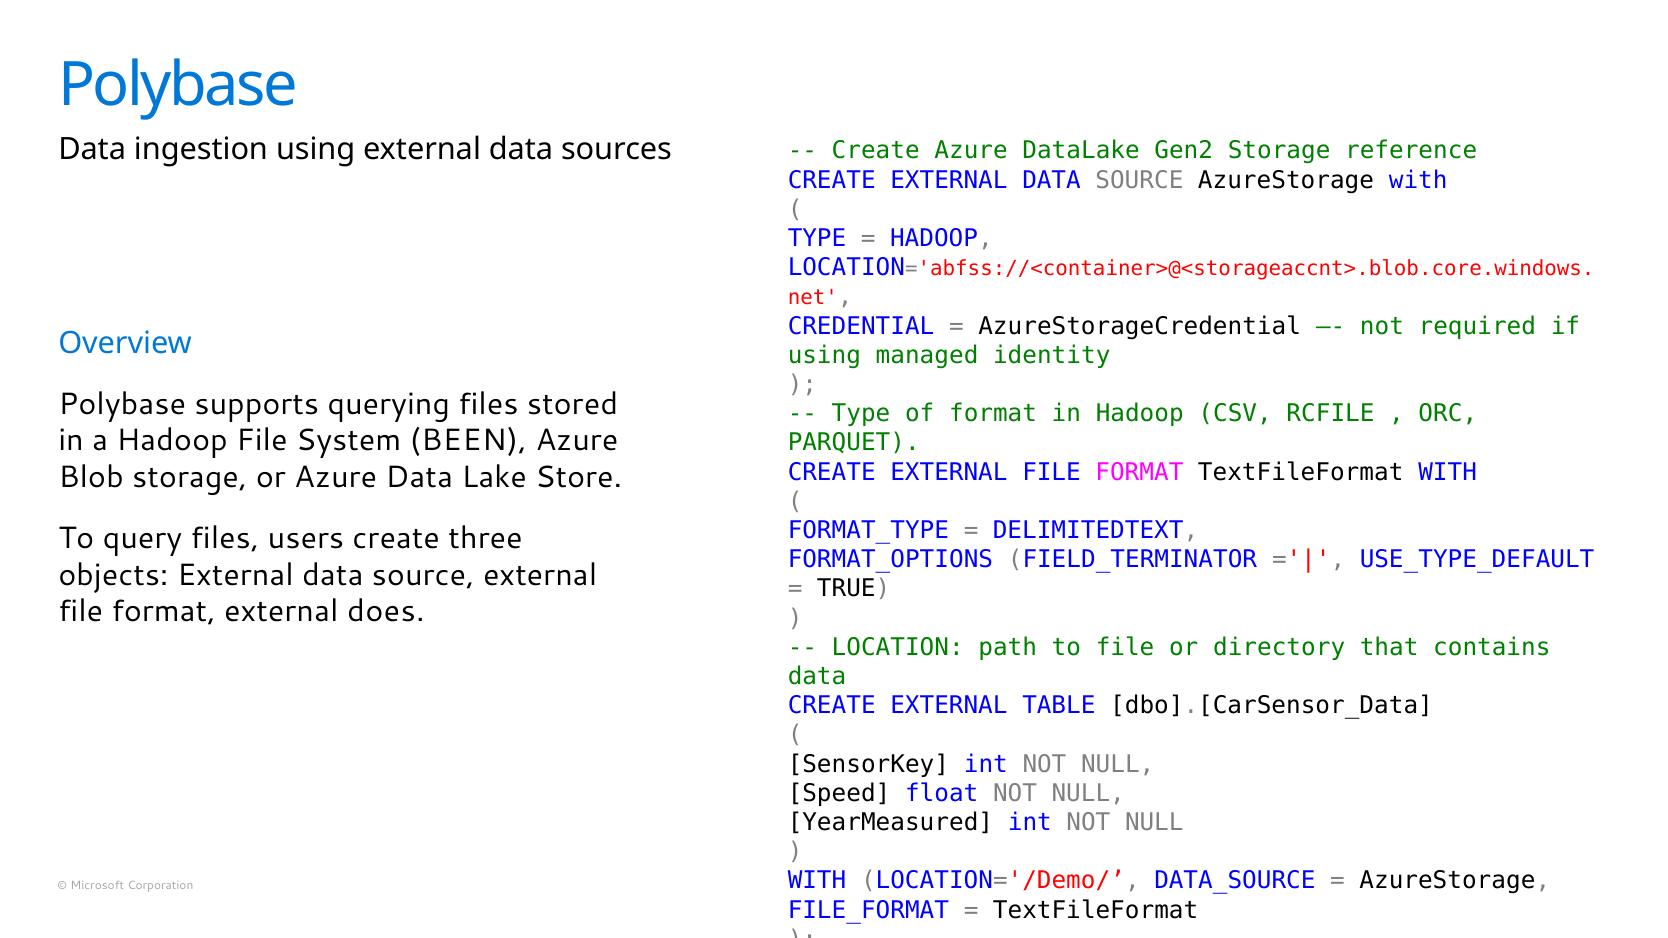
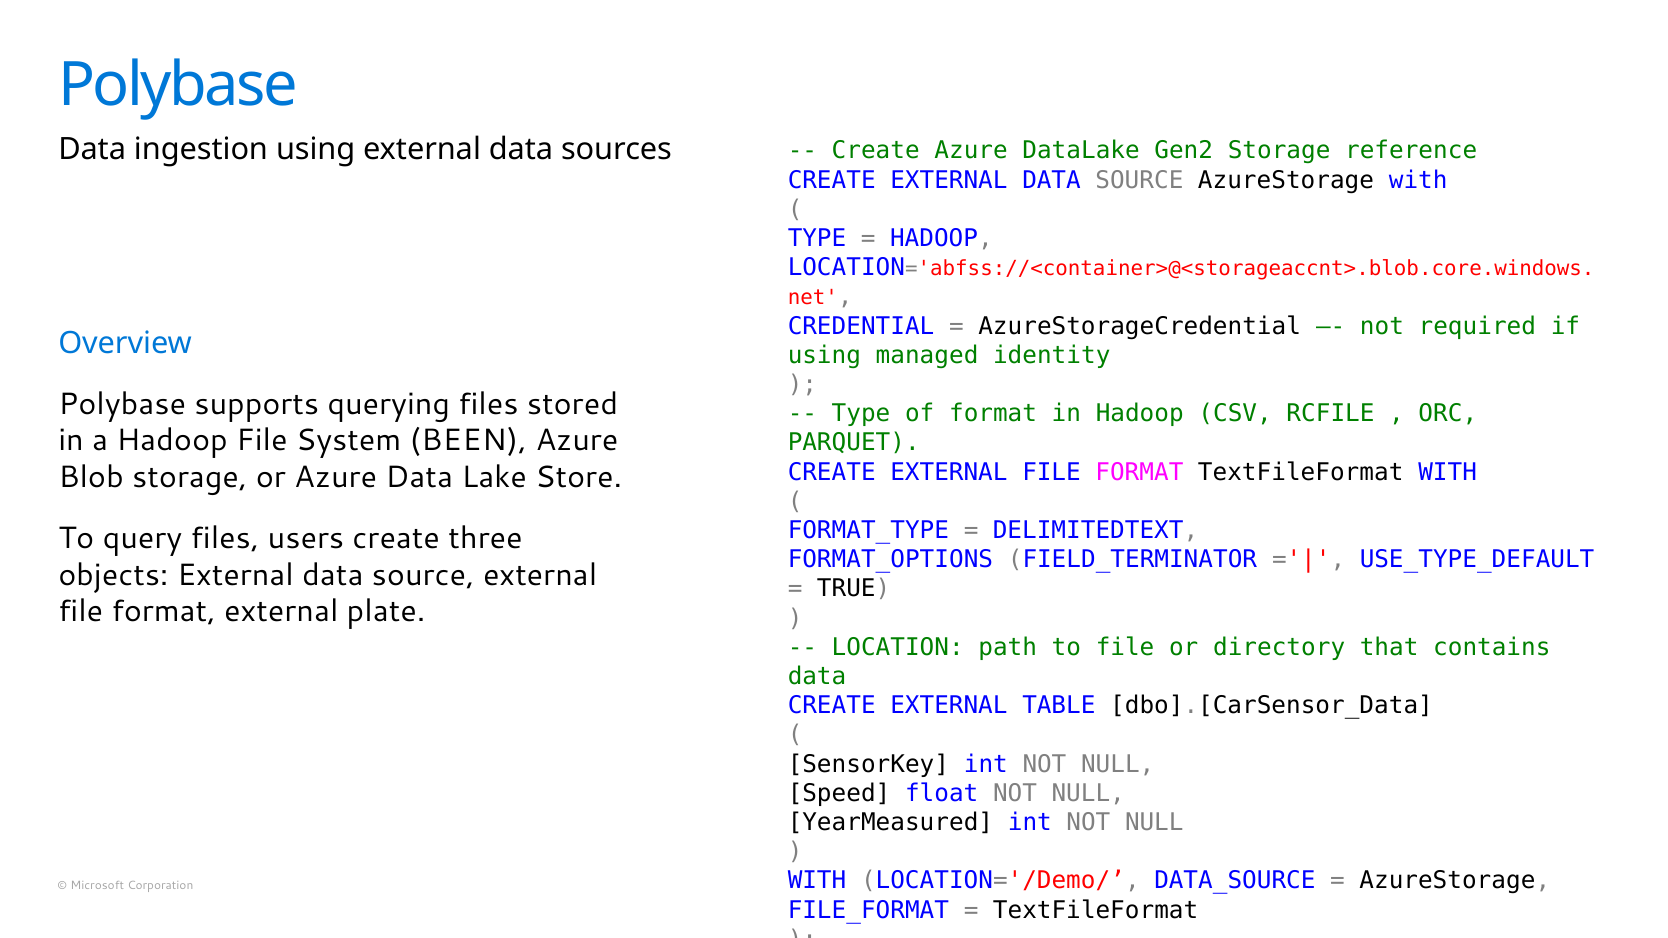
does: does -> plate (386, 612)
